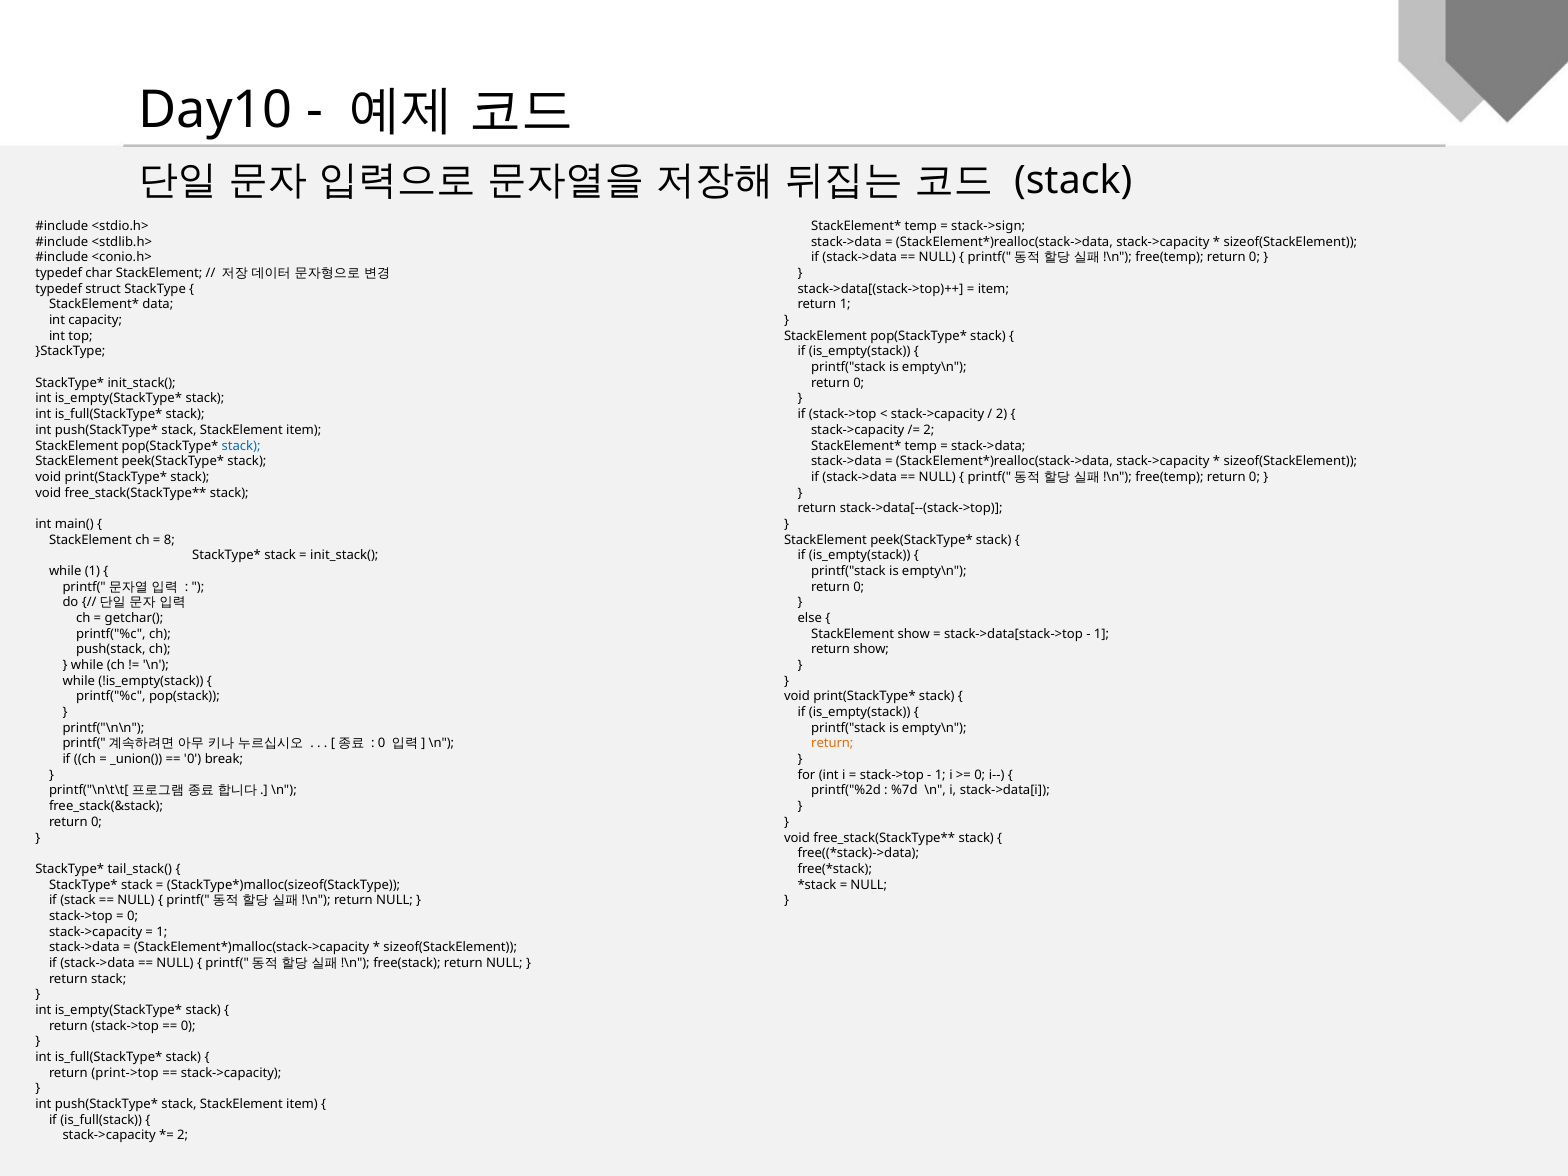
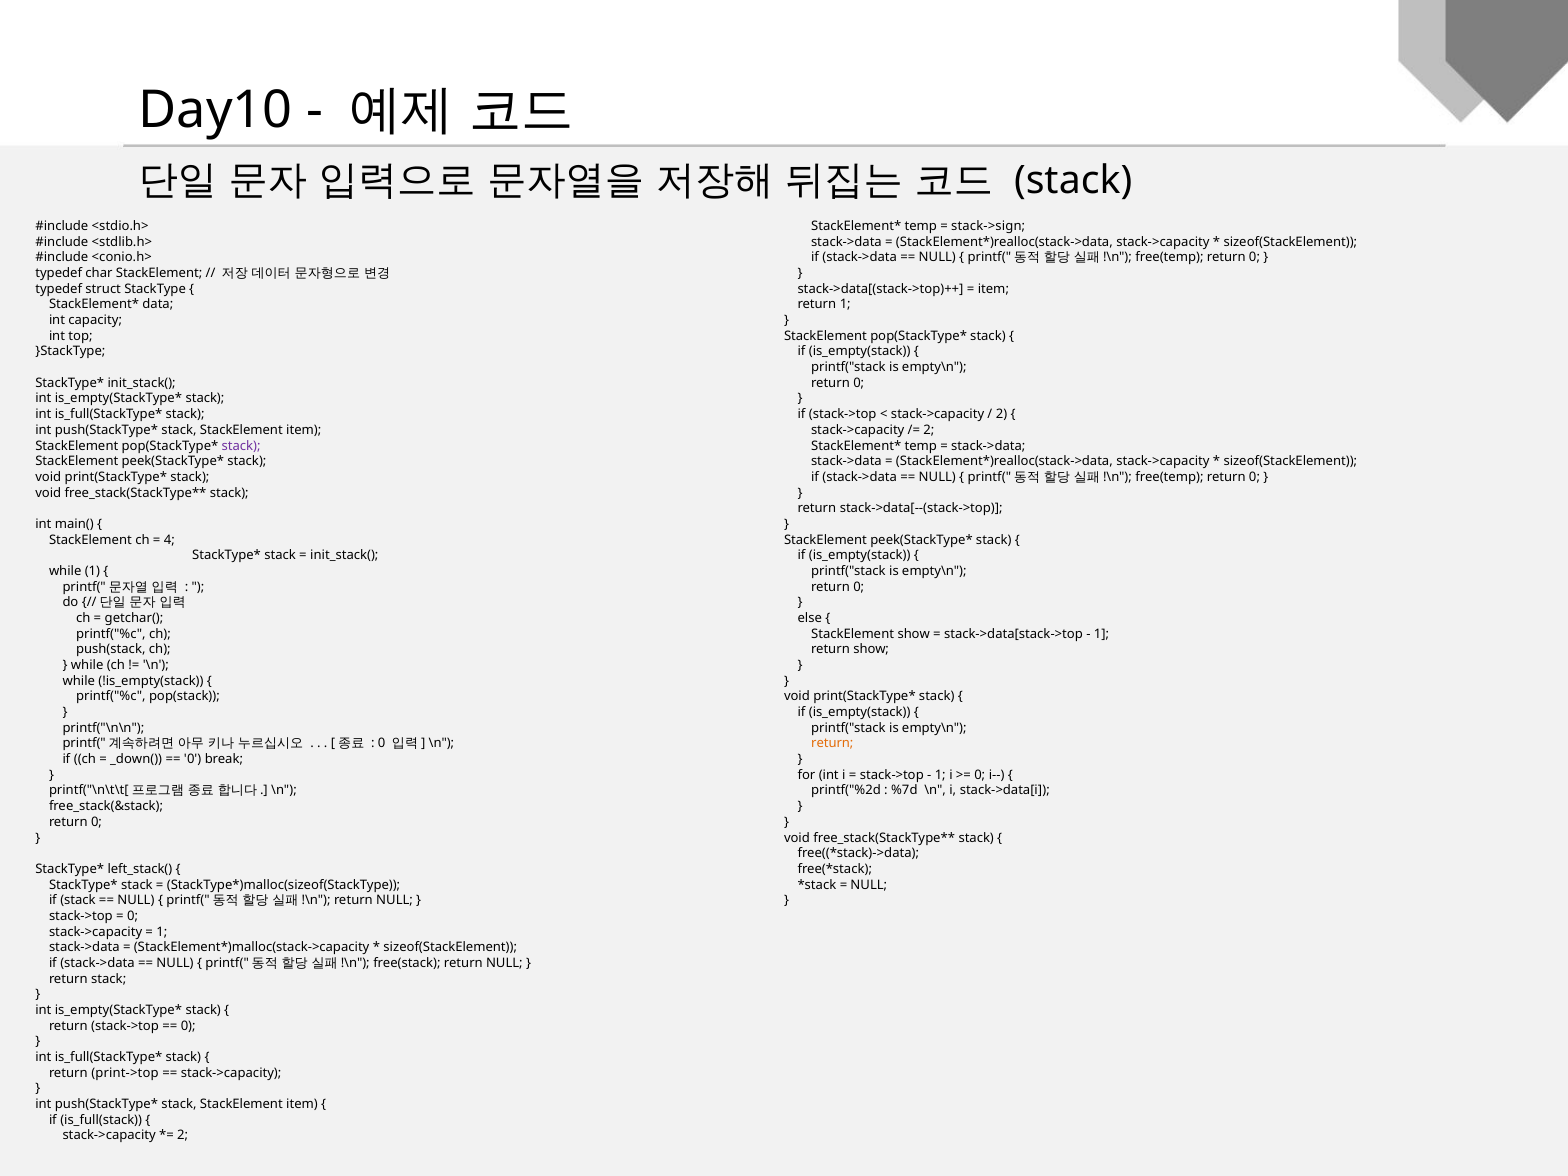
stack colour: blue -> purple (241, 446)
8: 8 -> 4 (169, 540)
_union(: _union( -> _down( (136, 759)
tail_stack(: tail_stack( -> left_stack( (140, 869)
